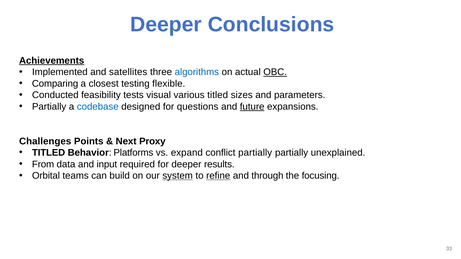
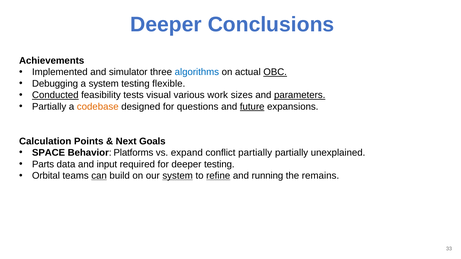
Achievements underline: present -> none (52, 61)
satellites: satellites -> simulator (128, 72)
Comparing: Comparing -> Debugging (55, 84)
a closest: closest -> system (104, 84)
Conducted underline: none -> present (55, 95)
various titled: titled -> work (218, 95)
parameters underline: none -> present (300, 95)
codebase colour: blue -> orange (98, 107)
Challenges: Challenges -> Calculation (45, 141)
Proxy: Proxy -> Goals (152, 141)
TITLED: TITLED -> SPACE (49, 153)
From: From -> Parts (43, 164)
deeper results: results -> testing (219, 164)
can underline: none -> present (99, 176)
through: through -> running (267, 176)
focusing: focusing -> remains (321, 176)
